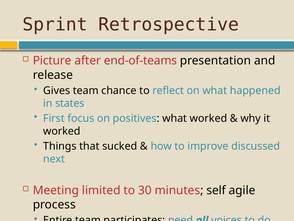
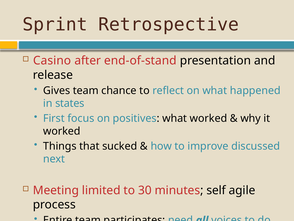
Picture: Picture -> Casino (52, 61)
end-of-teams: end-of-teams -> end-of-stand (140, 61)
